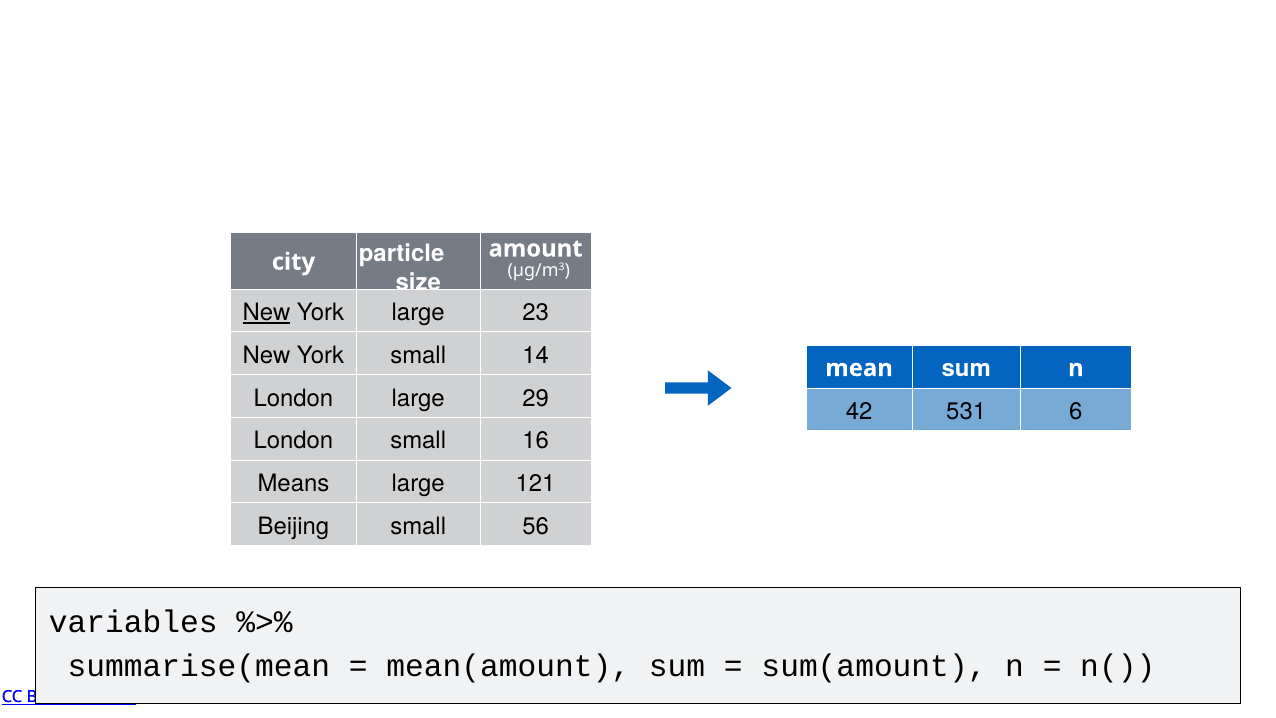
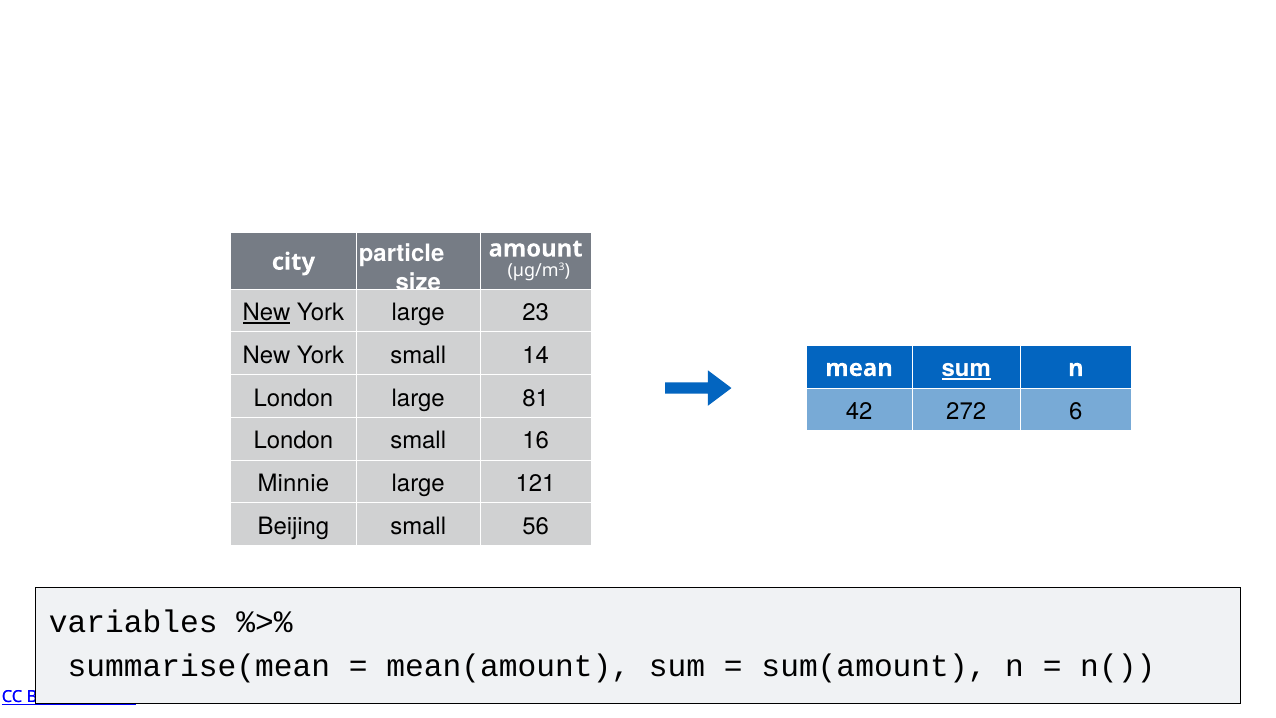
sum underline: none -> present (966, 369)
29: 29 -> 81 (536, 398)
531: 531 -> 272 (966, 412)
Means: Means -> Minnie (293, 484)
